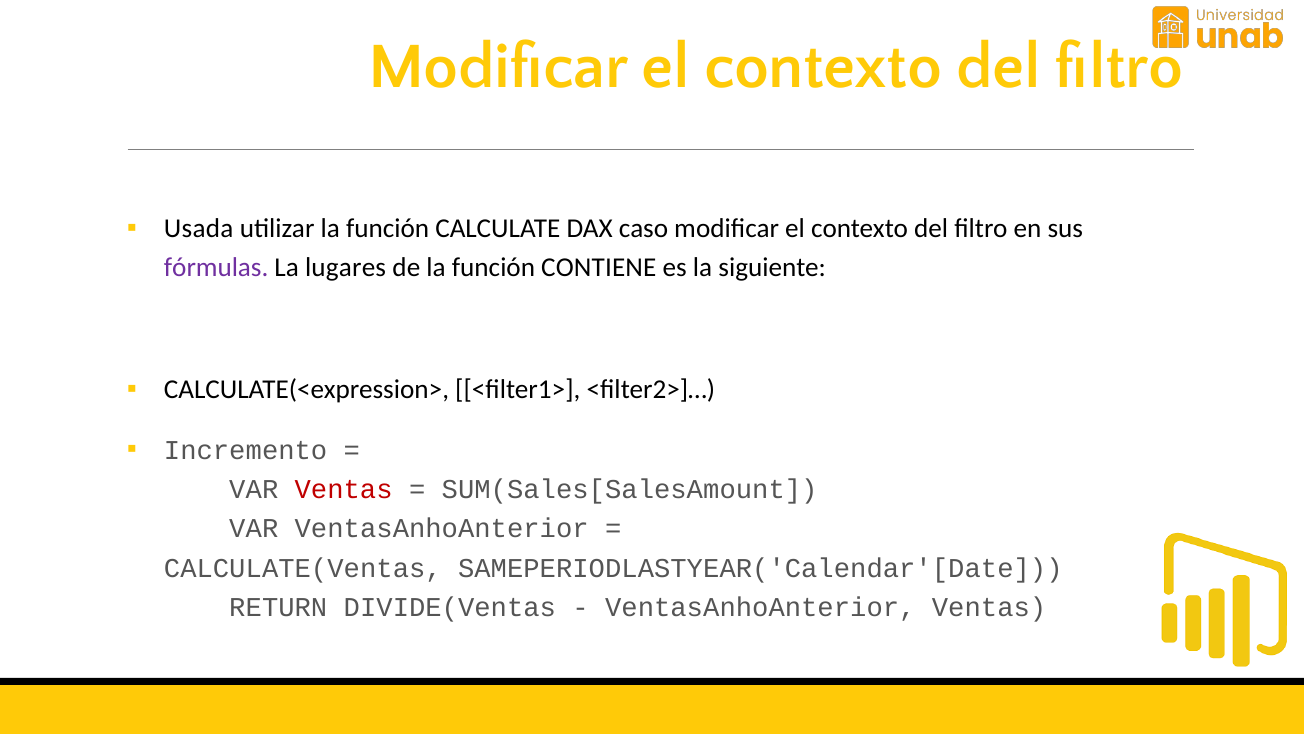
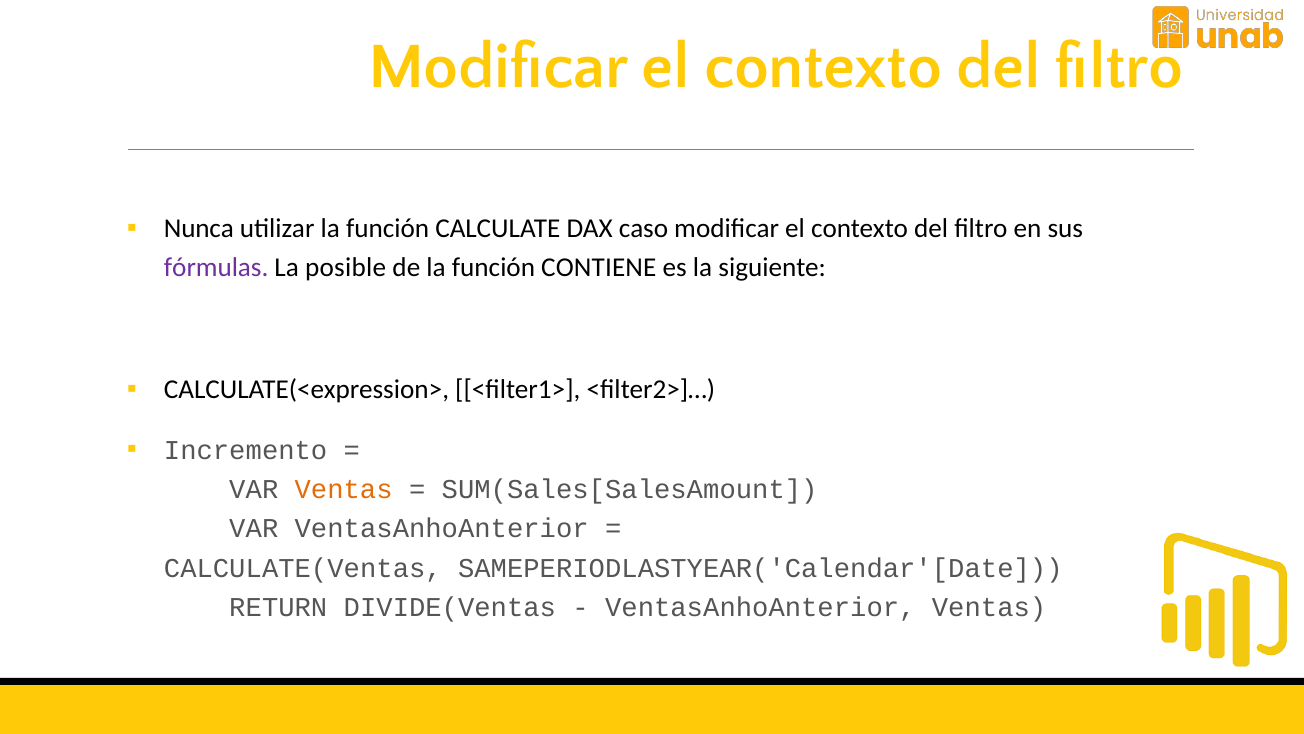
Usada: Usada -> Nunca (199, 229)
lugares: lugares -> posible (346, 268)
Ventas colour: red -> orange (344, 489)
